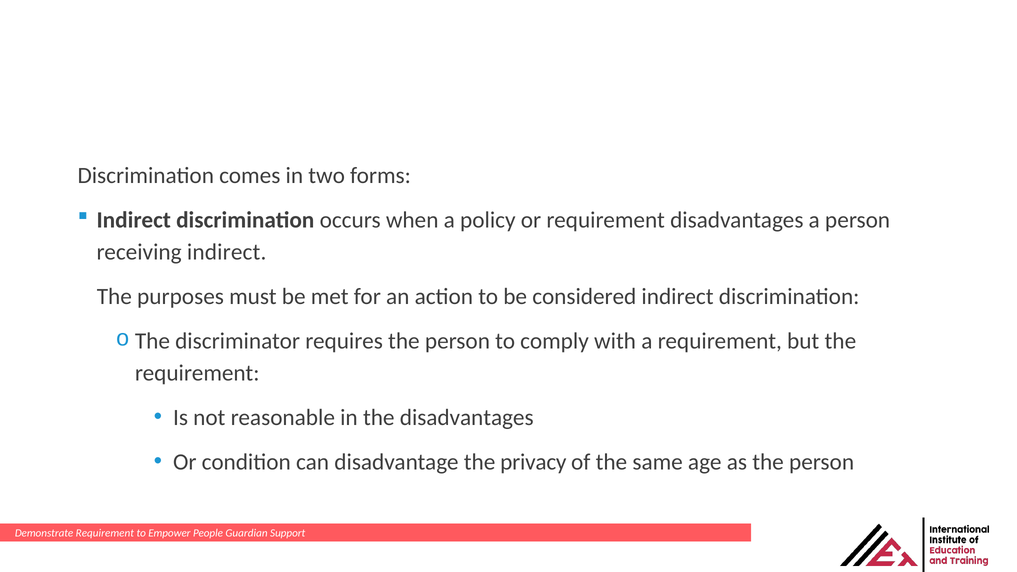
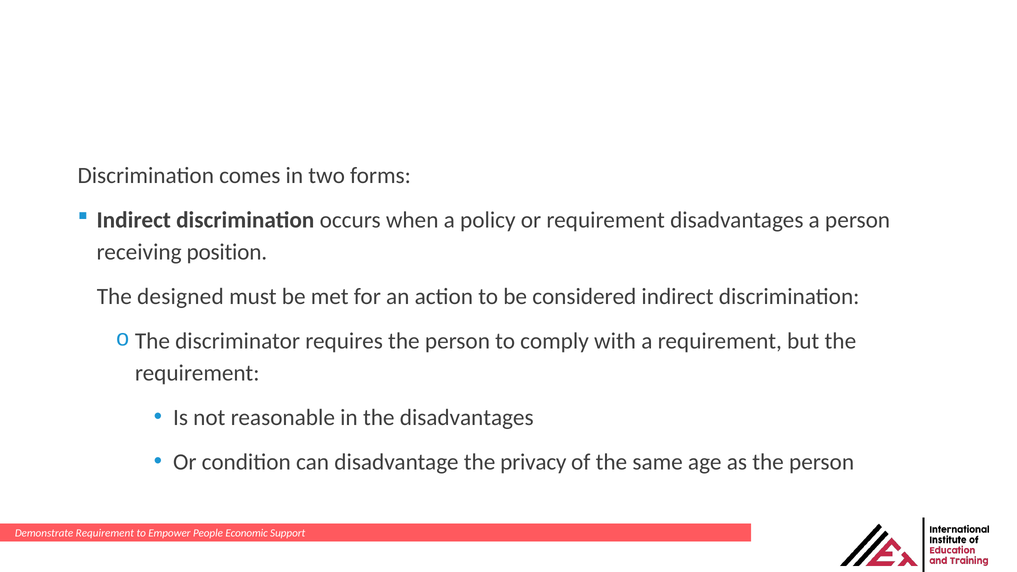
receiving indirect: indirect -> position (227, 252)
purposes: purposes -> designed (180, 297)
Guardian: Guardian -> Economic (247, 533)
